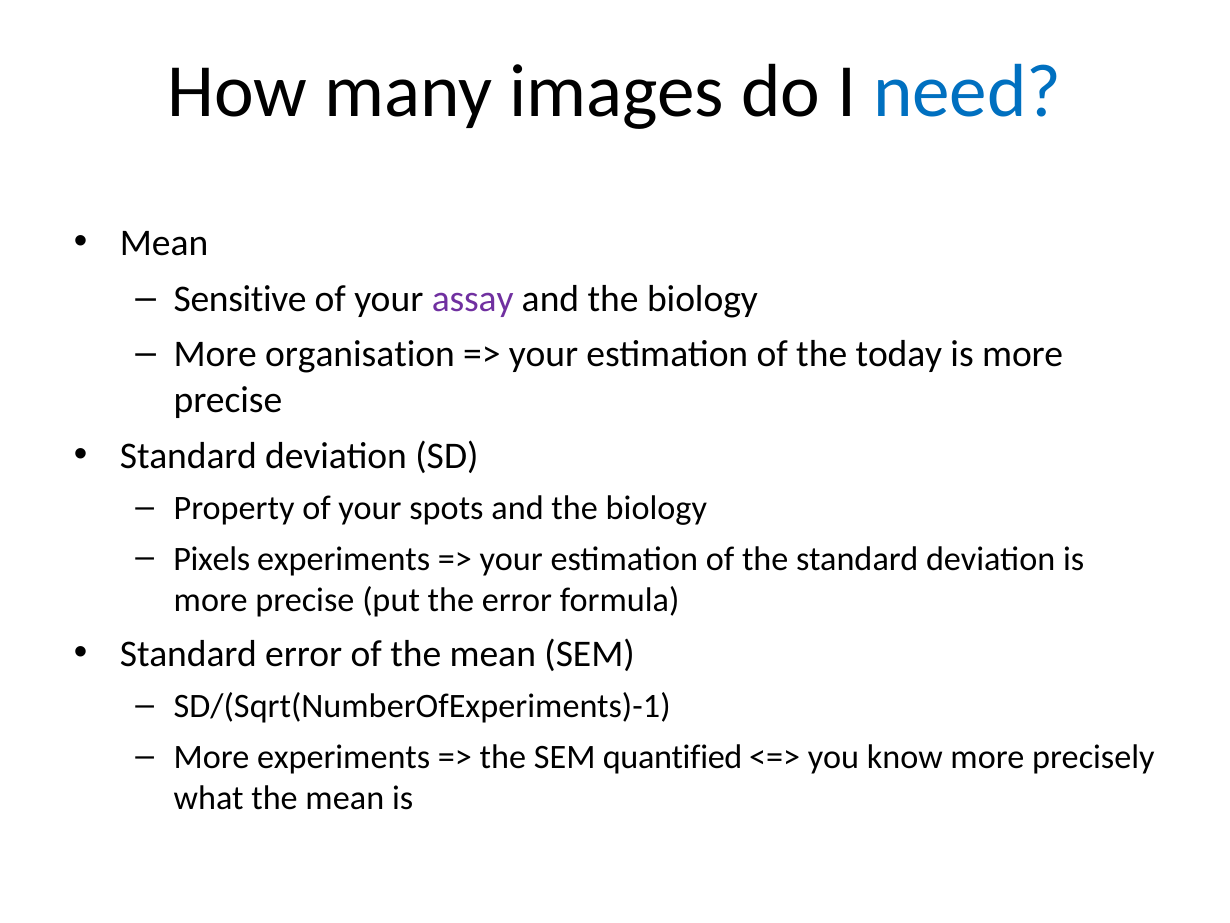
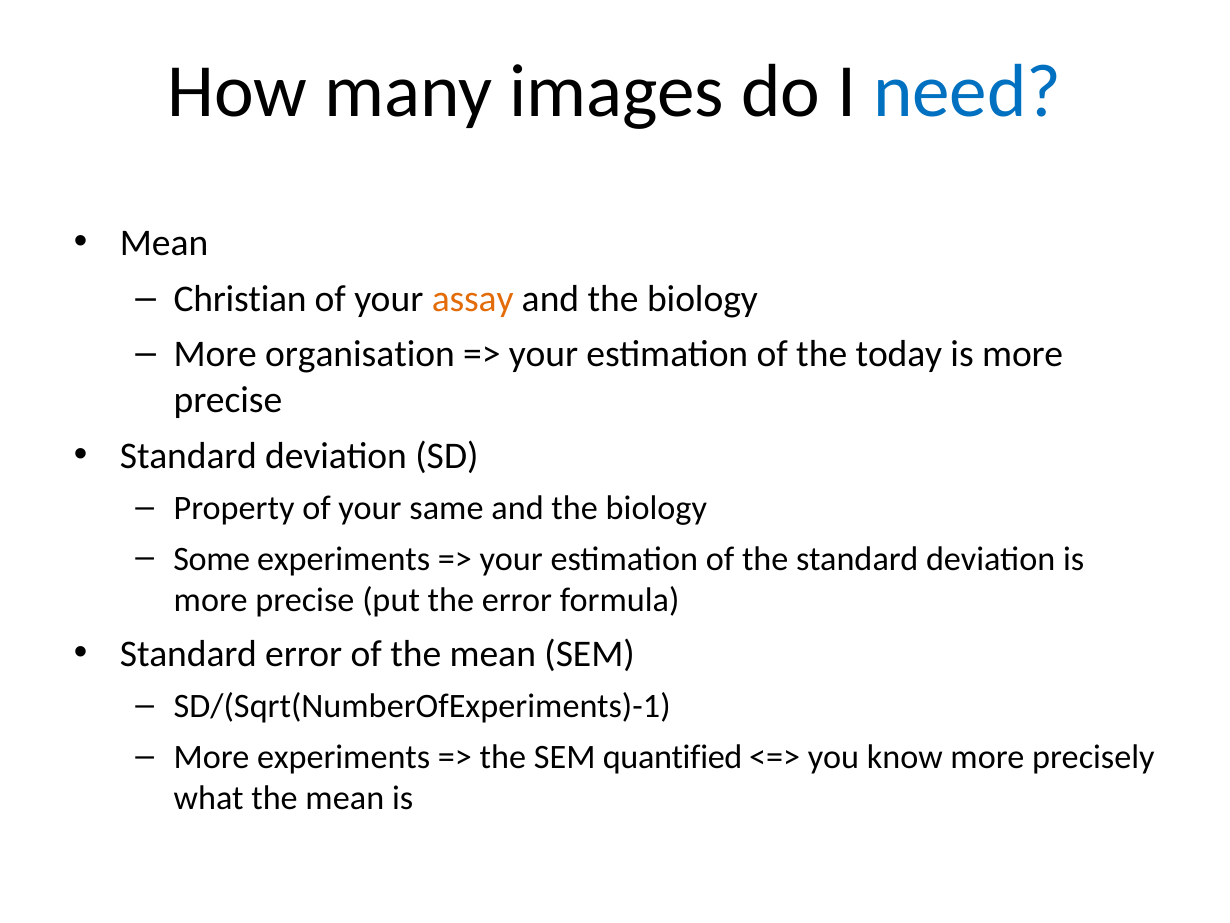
Sensitive: Sensitive -> Christian (240, 299)
assay colour: purple -> orange (473, 299)
spots: spots -> same (446, 508)
Pixels: Pixels -> Some (212, 558)
